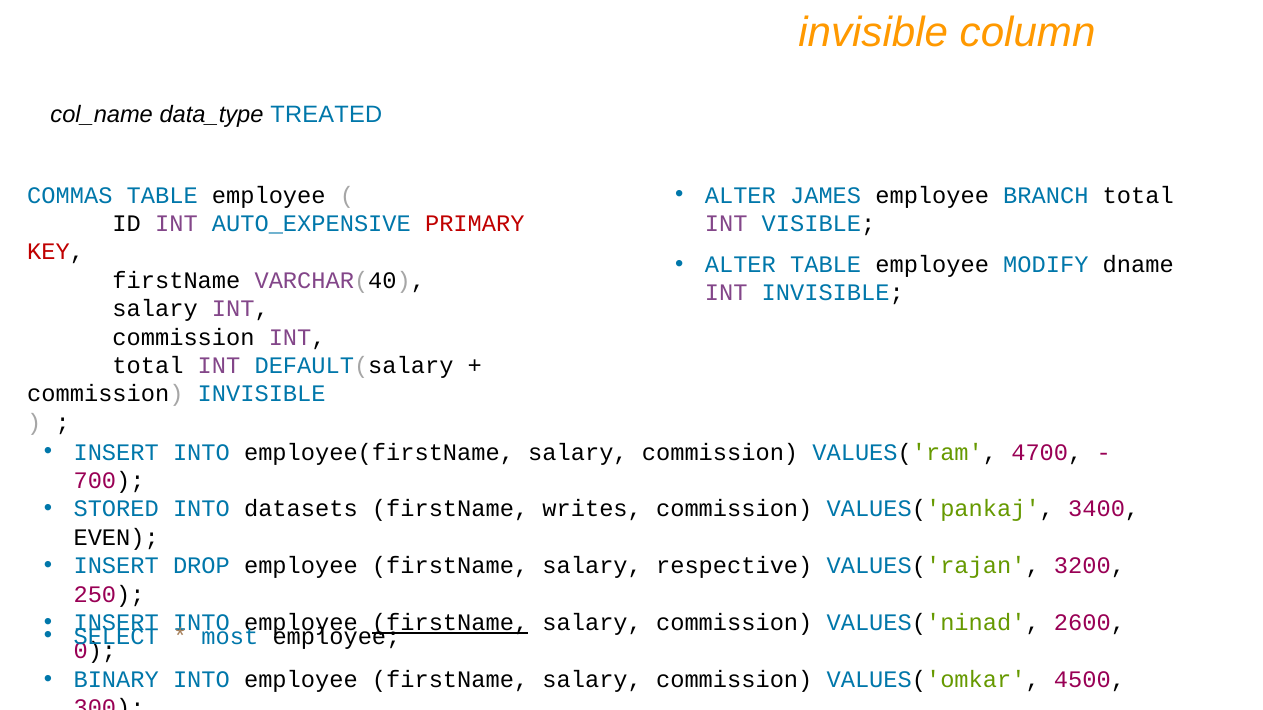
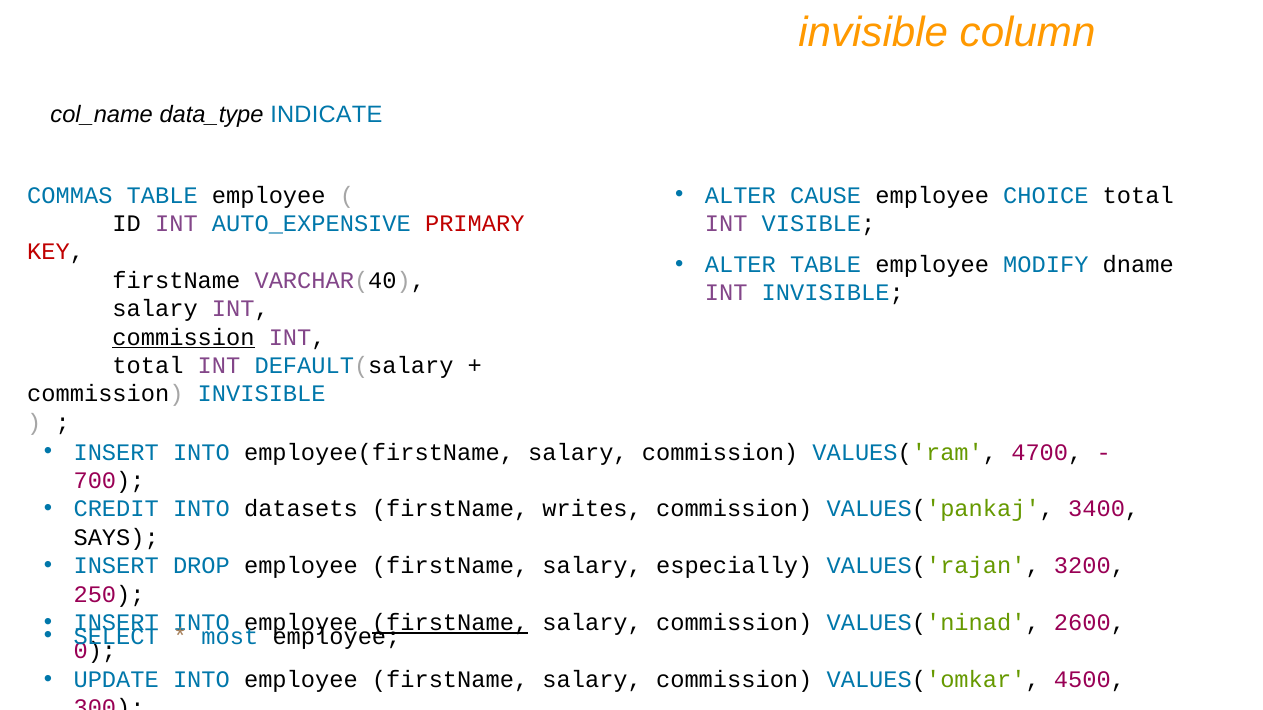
TREATED: TREATED -> INDICATE (326, 115)
JAMES: JAMES -> CAUSE (826, 195)
BRANCH: BRANCH -> CHOICE (1046, 195)
commission underline: none -> present (184, 338)
STORED: STORED -> CREDIT (116, 509)
EVEN: EVEN -> SAYS (116, 538)
respective: respective -> especially (734, 566)
BINARY: BINARY -> UPDATE (116, 680)
